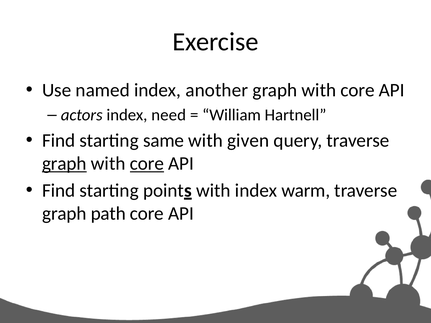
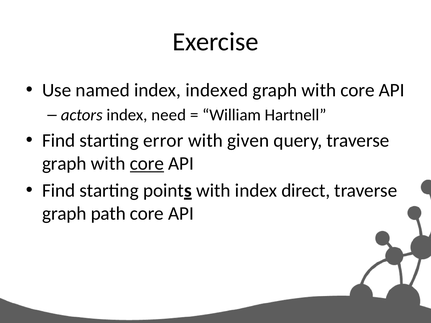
another: another -> indexed (217, 90)
same: same -> error (163, 141)
graph underline: present -> none (64, 164)
warm: warm -> direct (306, 191)
